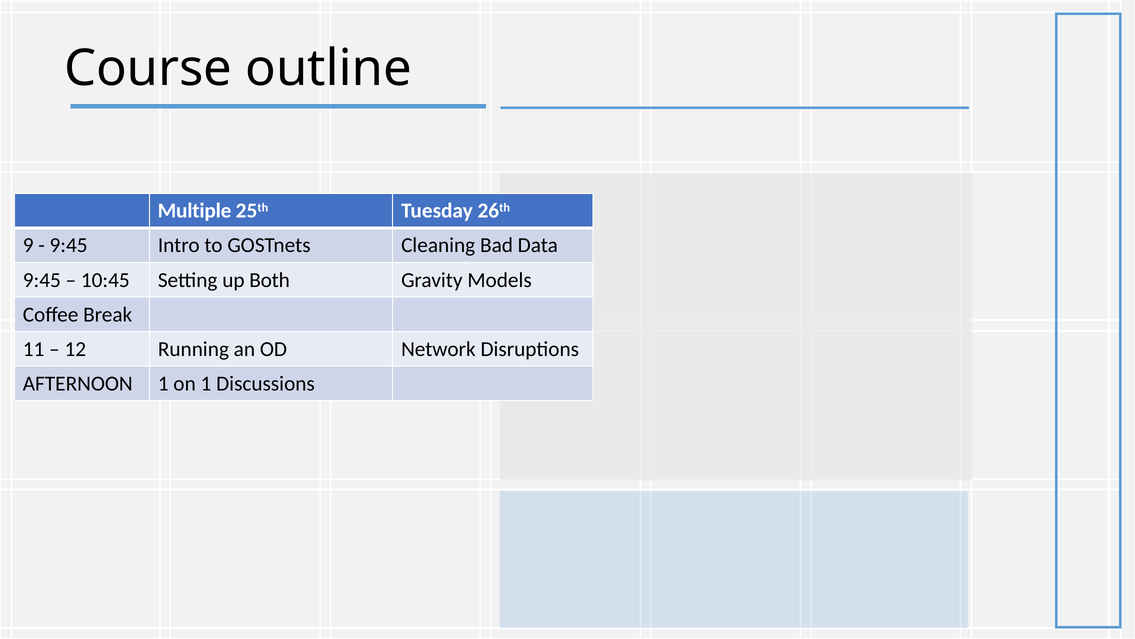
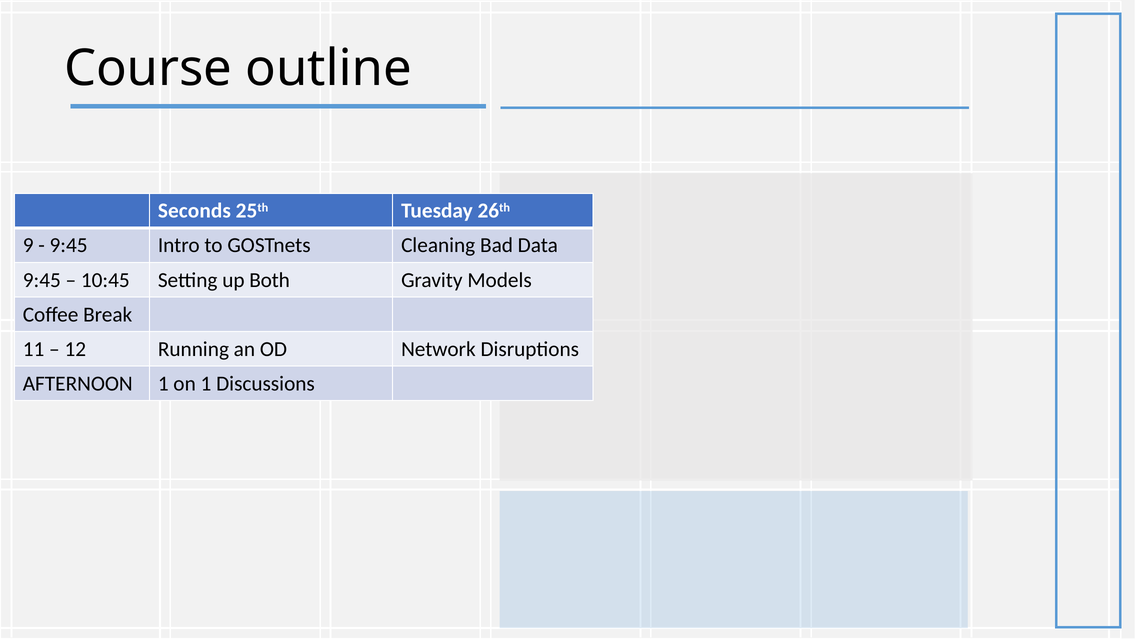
Multiple: Multiple -> Seconds (194, 211)
